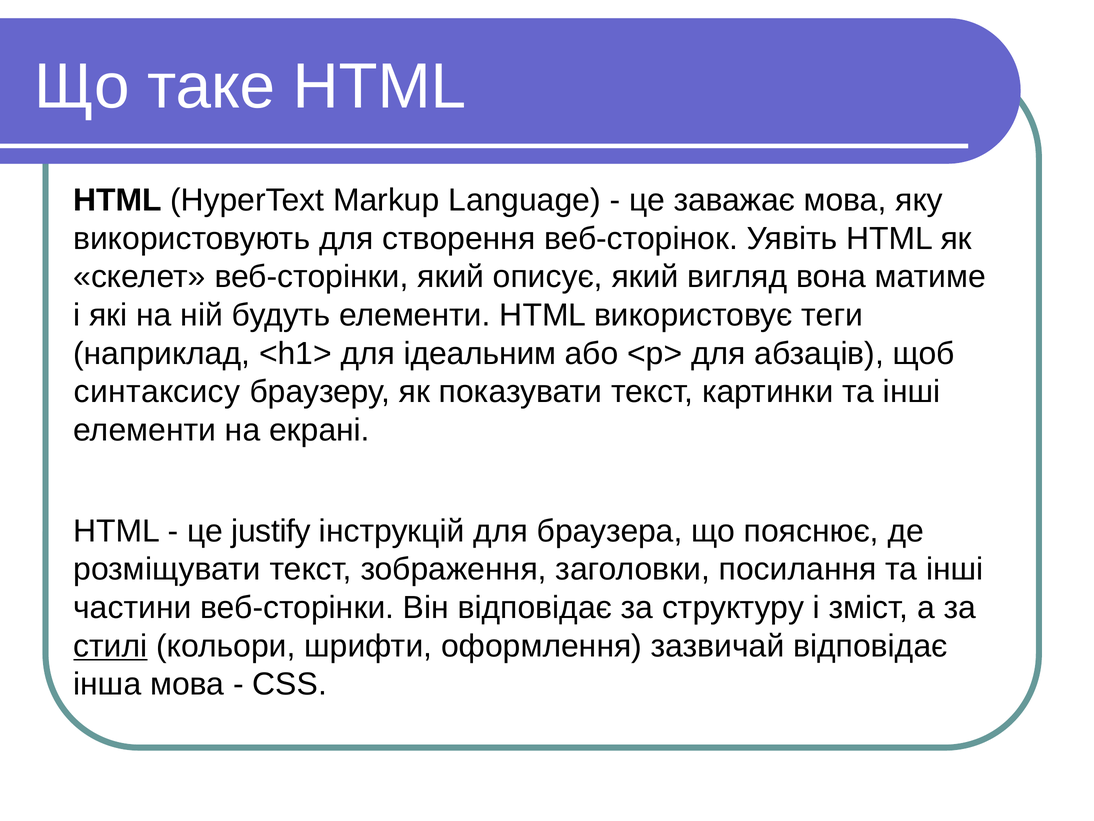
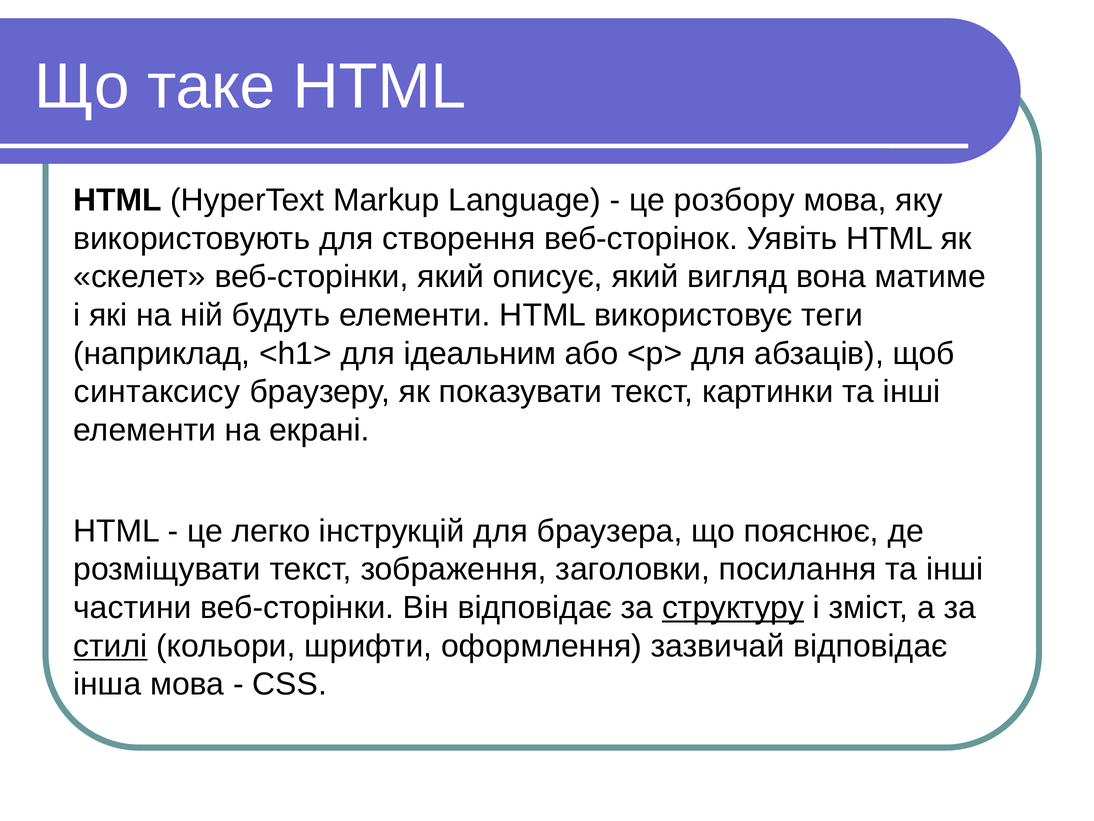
заважає: заважає -> розбору (734, 200)
justify: justify -> легко (271, 531)
структуру underline: none -> present (733, 607)
